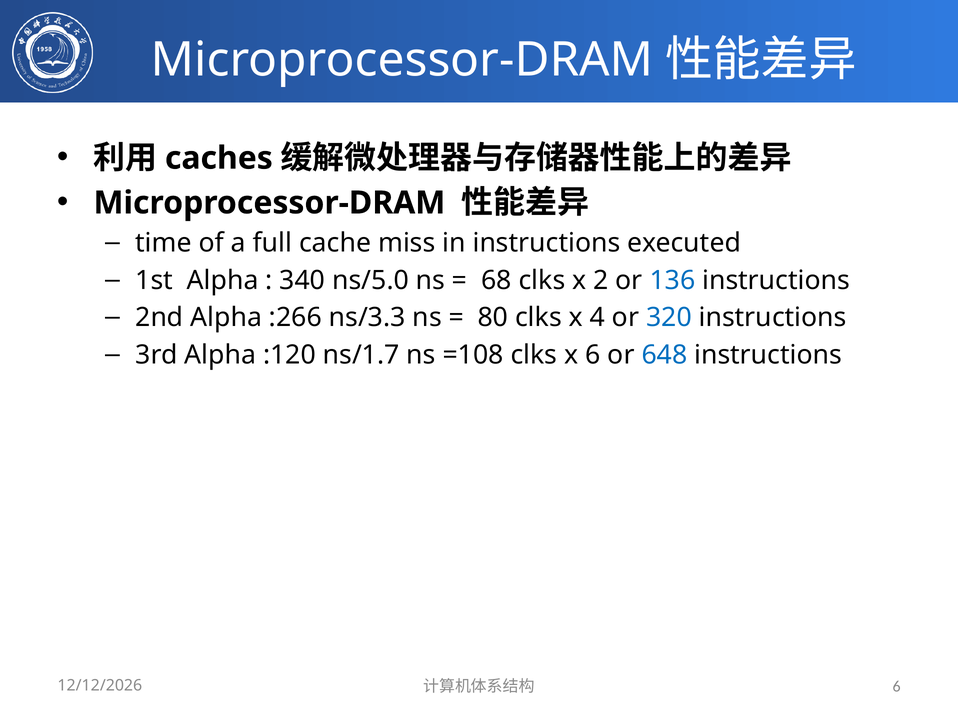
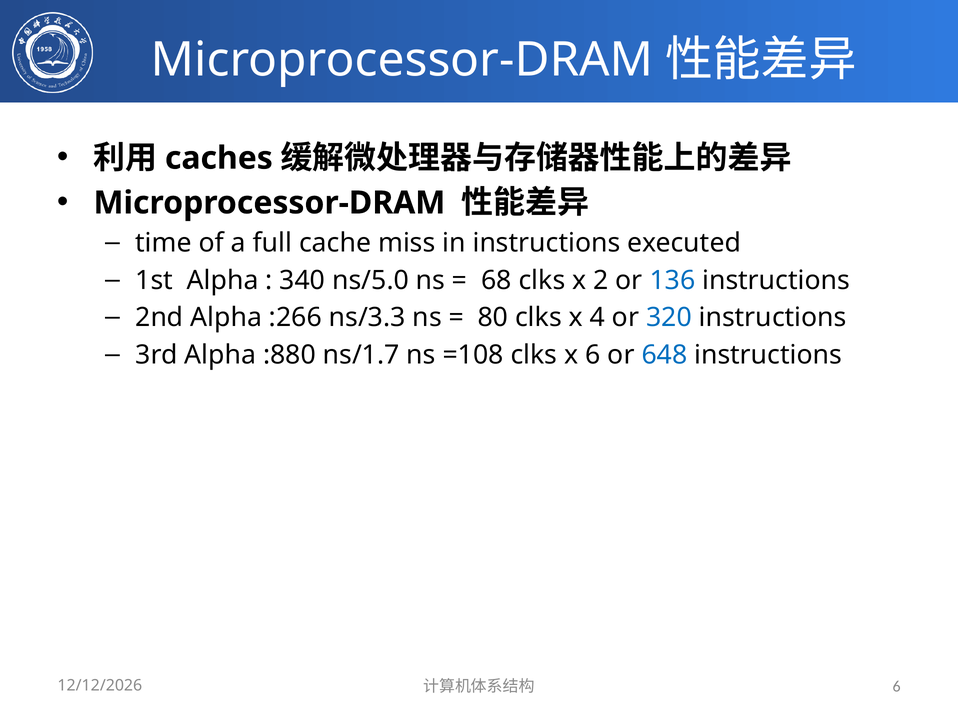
:120: :120 -> :880 (289, 355)
